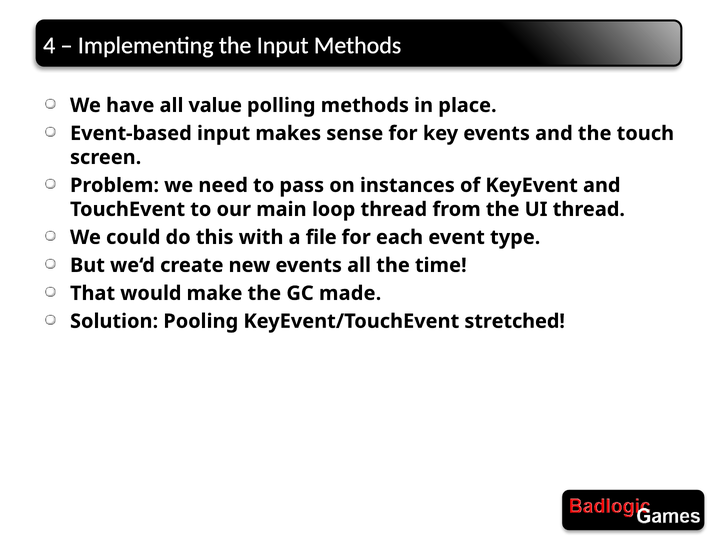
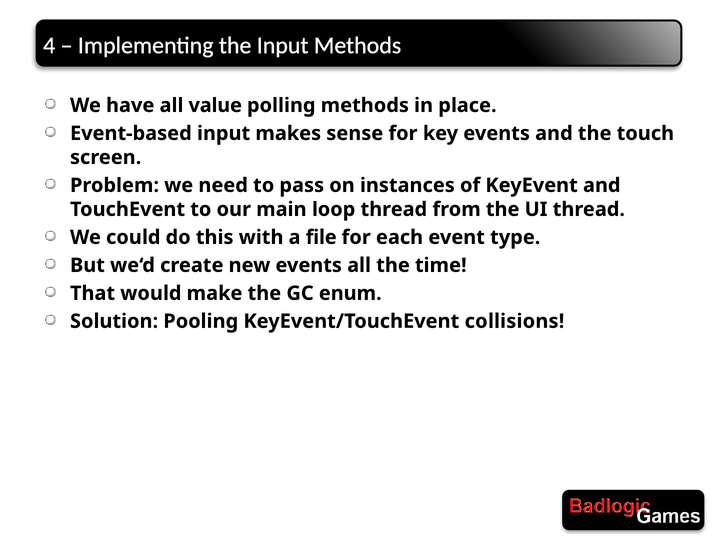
made: made -> enum (350, 293)
stretched: stretched -> collisions (515, 321)
